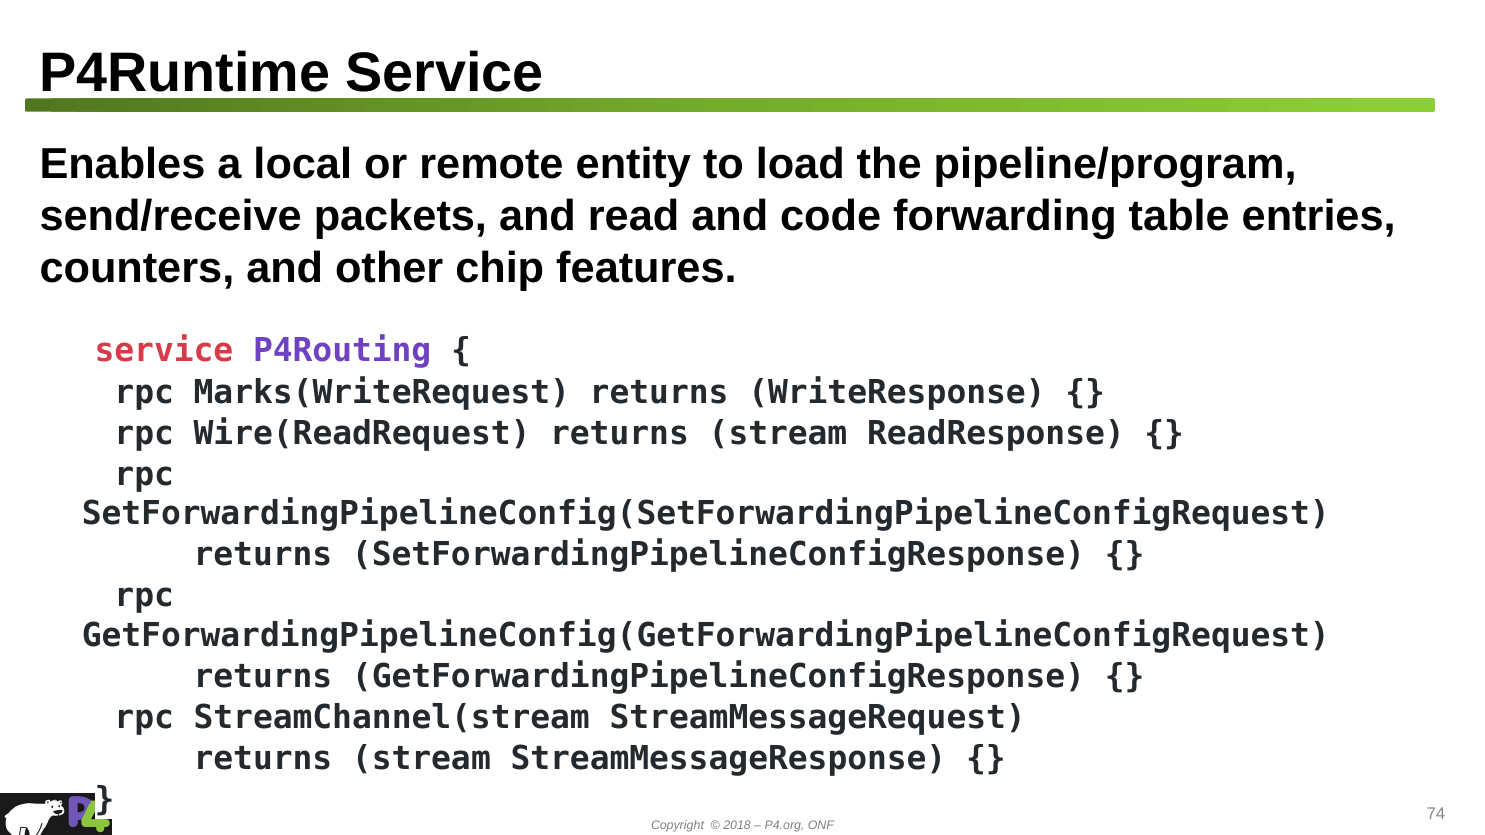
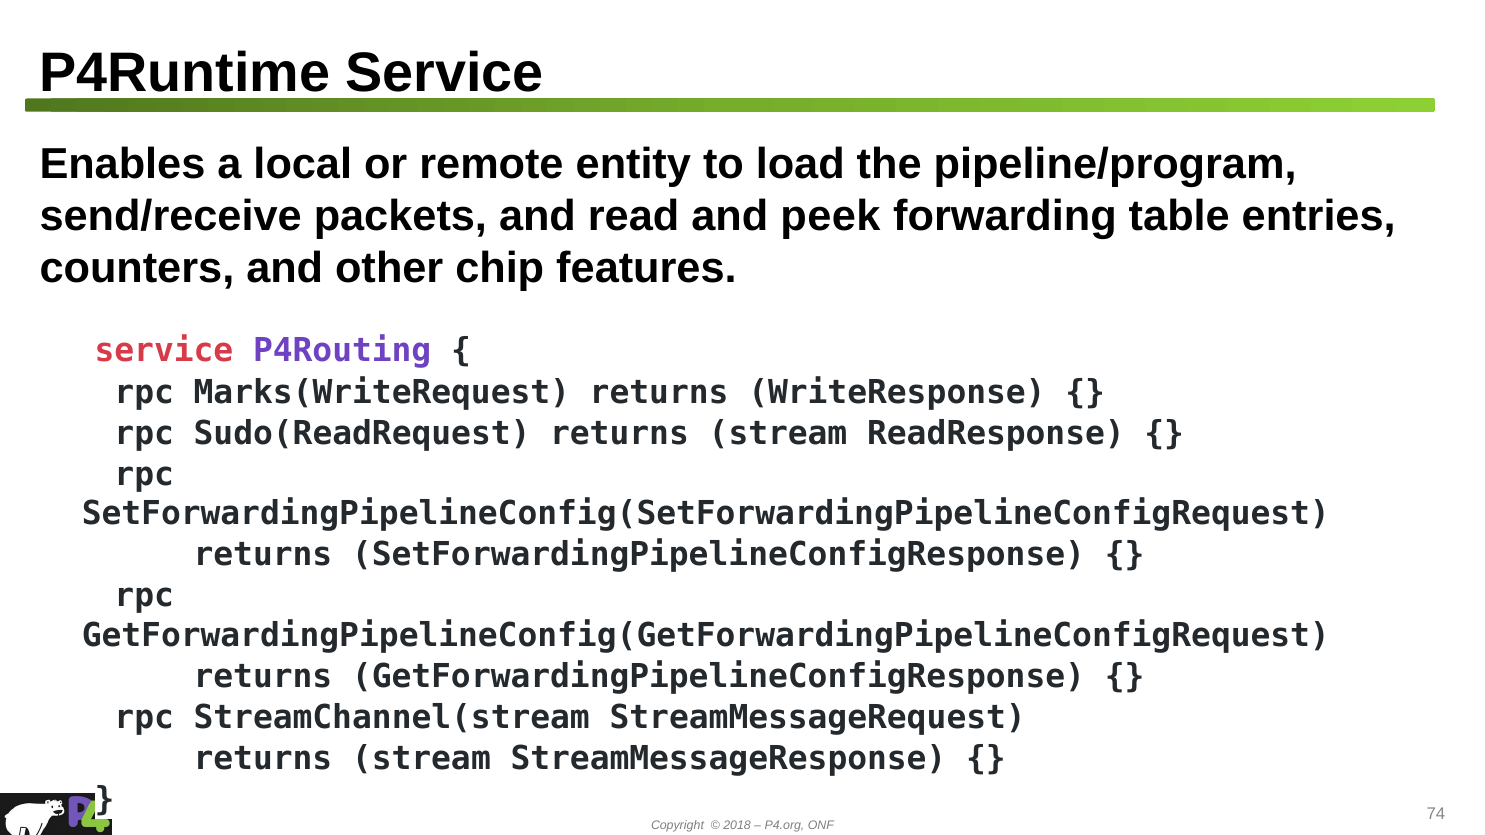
code: code -> peek (830, 217)
Wire(ReadRequest: Wire(ReadRequest -> Sudo(ReadRequest (362, 433)
